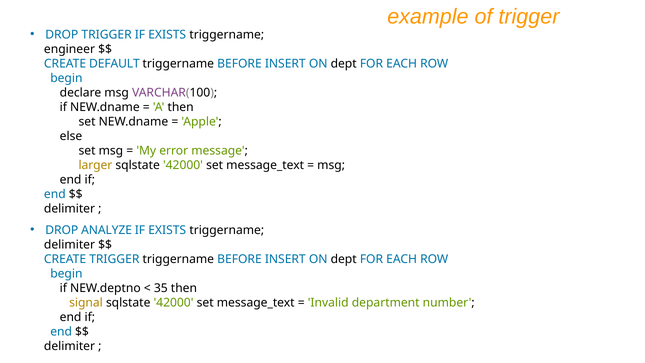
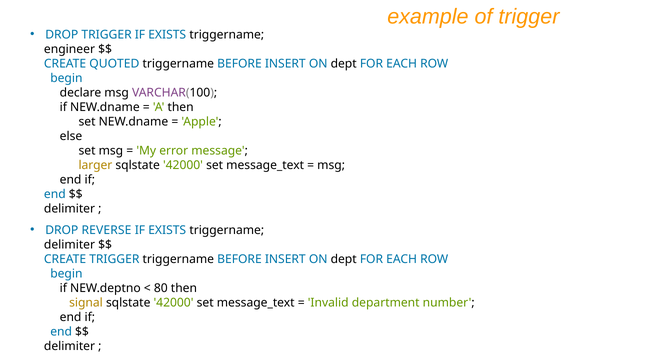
DEFAULT: DEFAULT -> QUOTED (114, 64)
ANALYZE: ANALYZE -> REVERSE (106, 230)
35: 35 -> 80 (161, 288)
